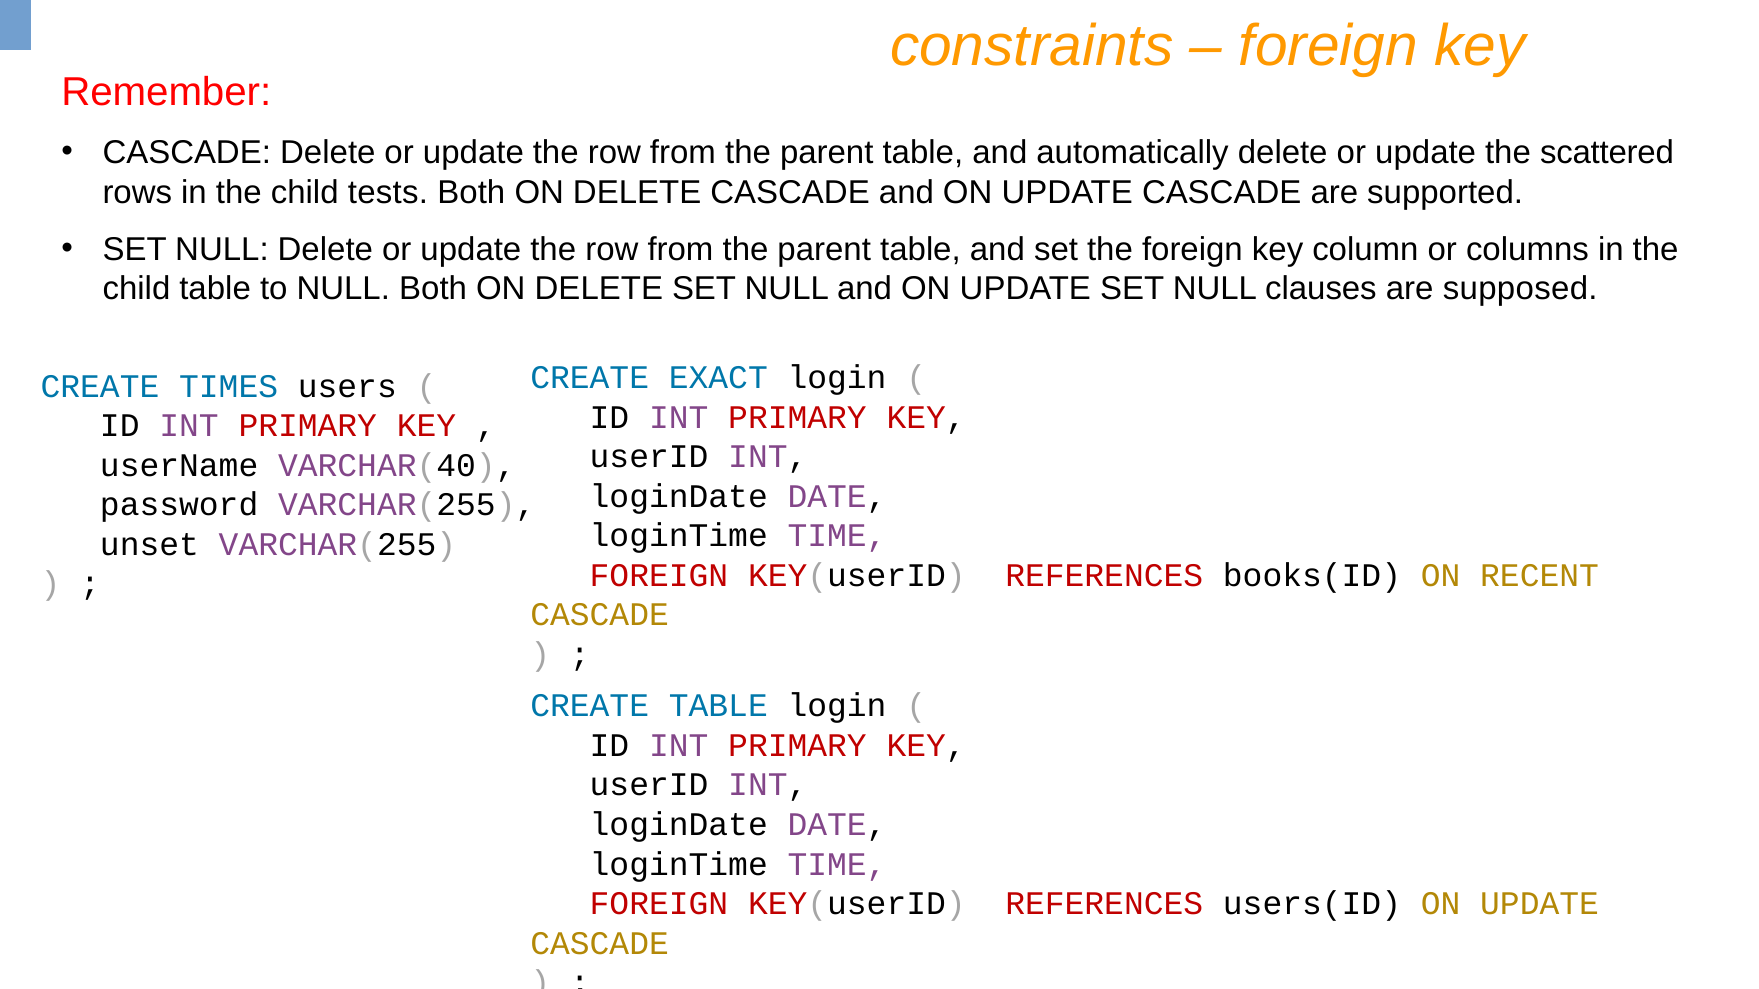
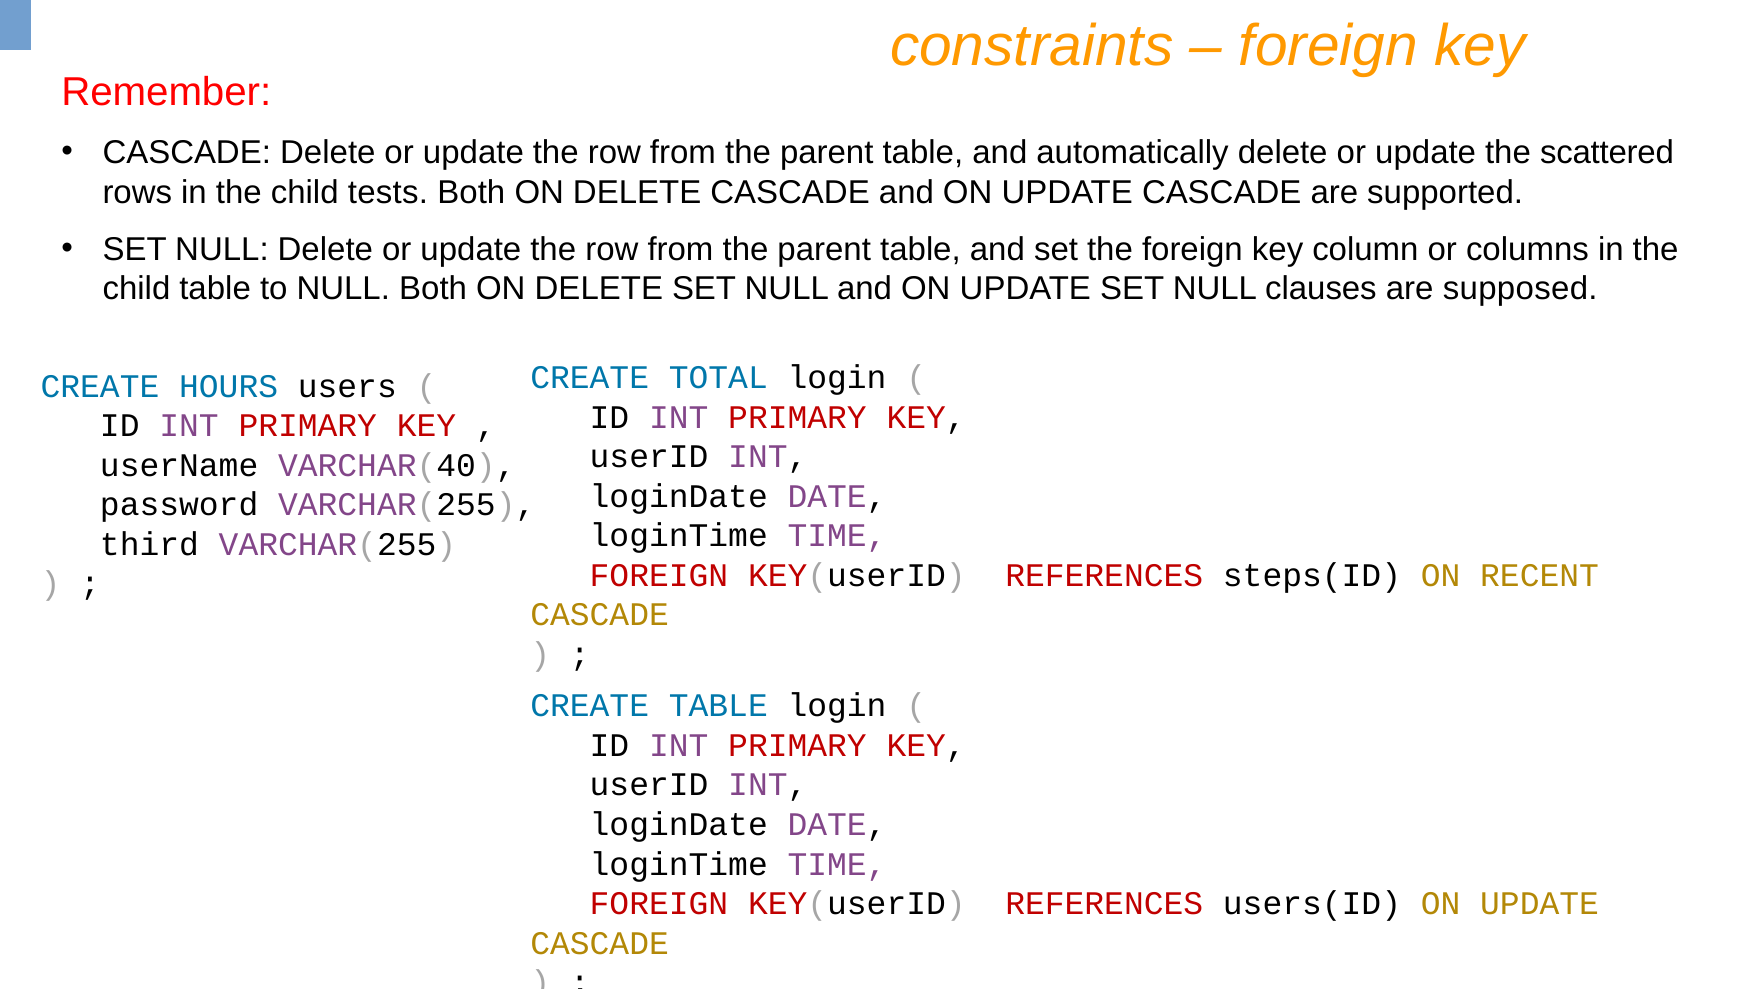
EXACT: EXACT -> TOTAL (718, 378)
TIMES: TIMES -> HOURS (229, 386)
unset: unset -> third (149, 545)
books(ID: books(ID -> steps(ID (1312, 576)
